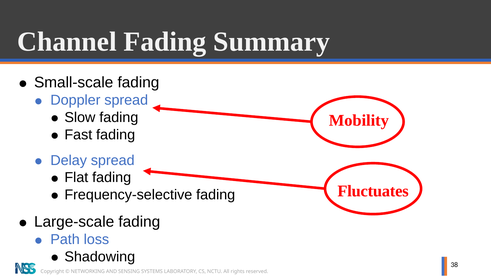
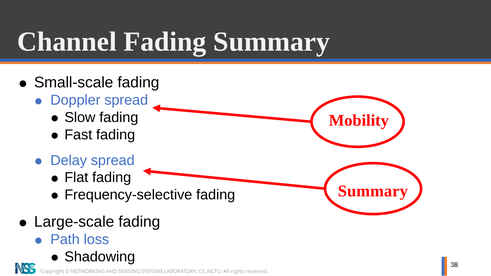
Fluctuates: Fluctuates -> Summary (373, 191)
